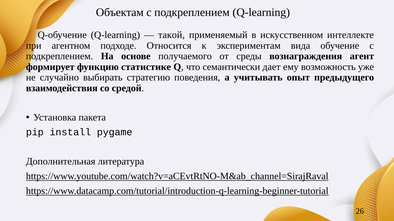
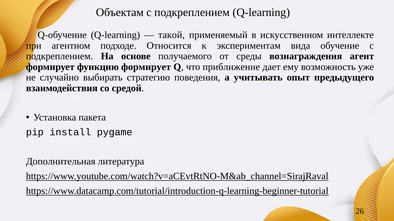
функцию статистике: статистике -> формирует (146, 67)
семантически: семантически -> приближение (231, 67)
